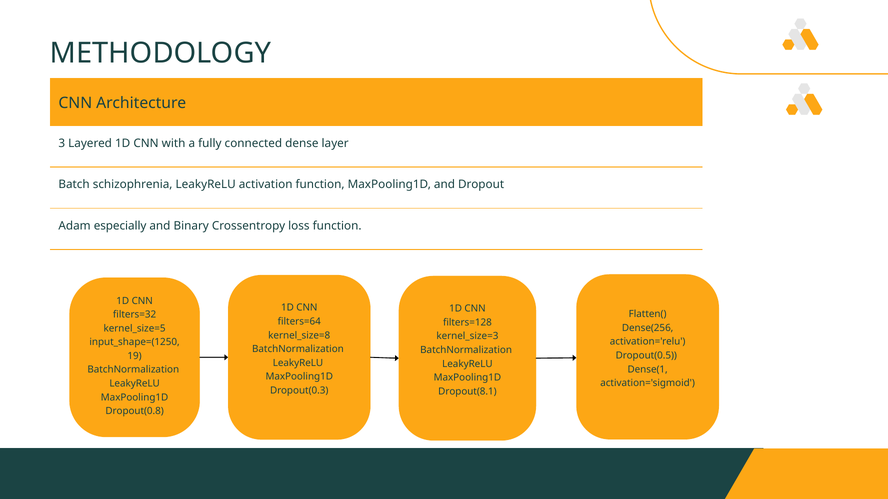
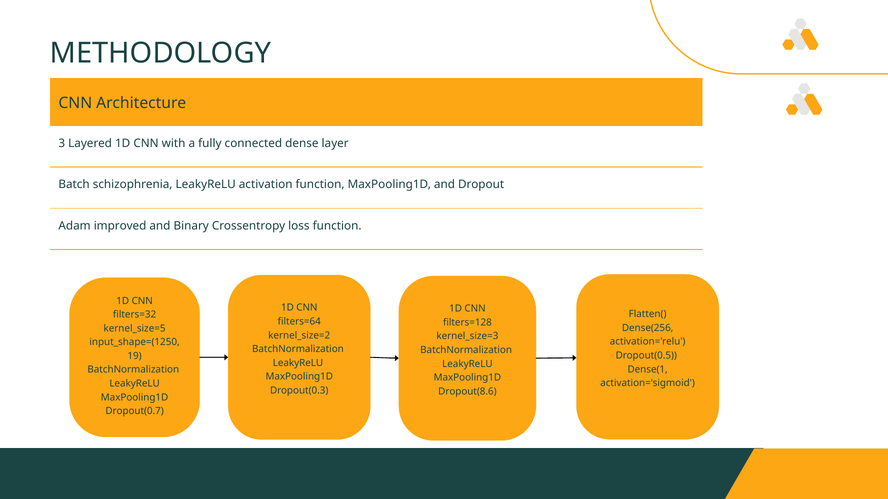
especially: especially -> improved (120, 226)
kernel_size=8: kernel_size=8 -> kernel_size=2 (299, 336)
Dropout(8.1: Dropout(8.1 -> Dropout(8.6 (467, 392)
Dropout(0.8: Dropout(0.8 -> Dropout(0.7 (135, 412)
